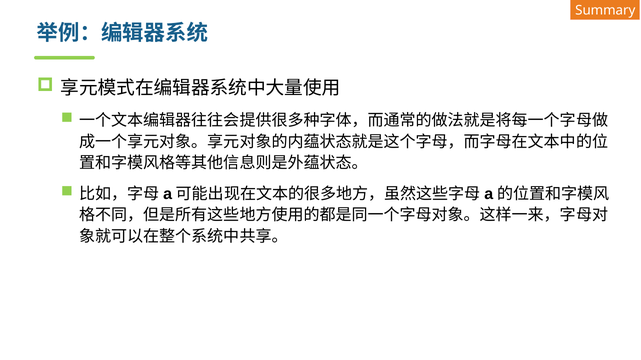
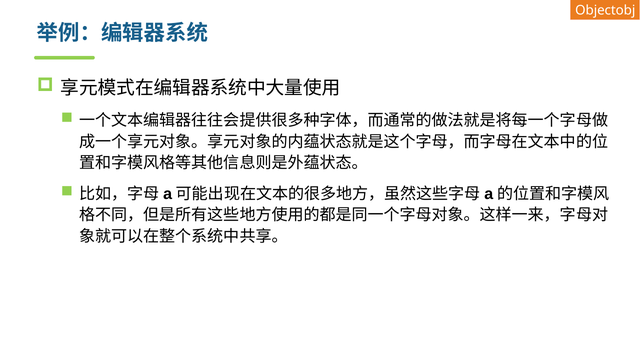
Summary: Summary -> Objectobj (605, 11)
